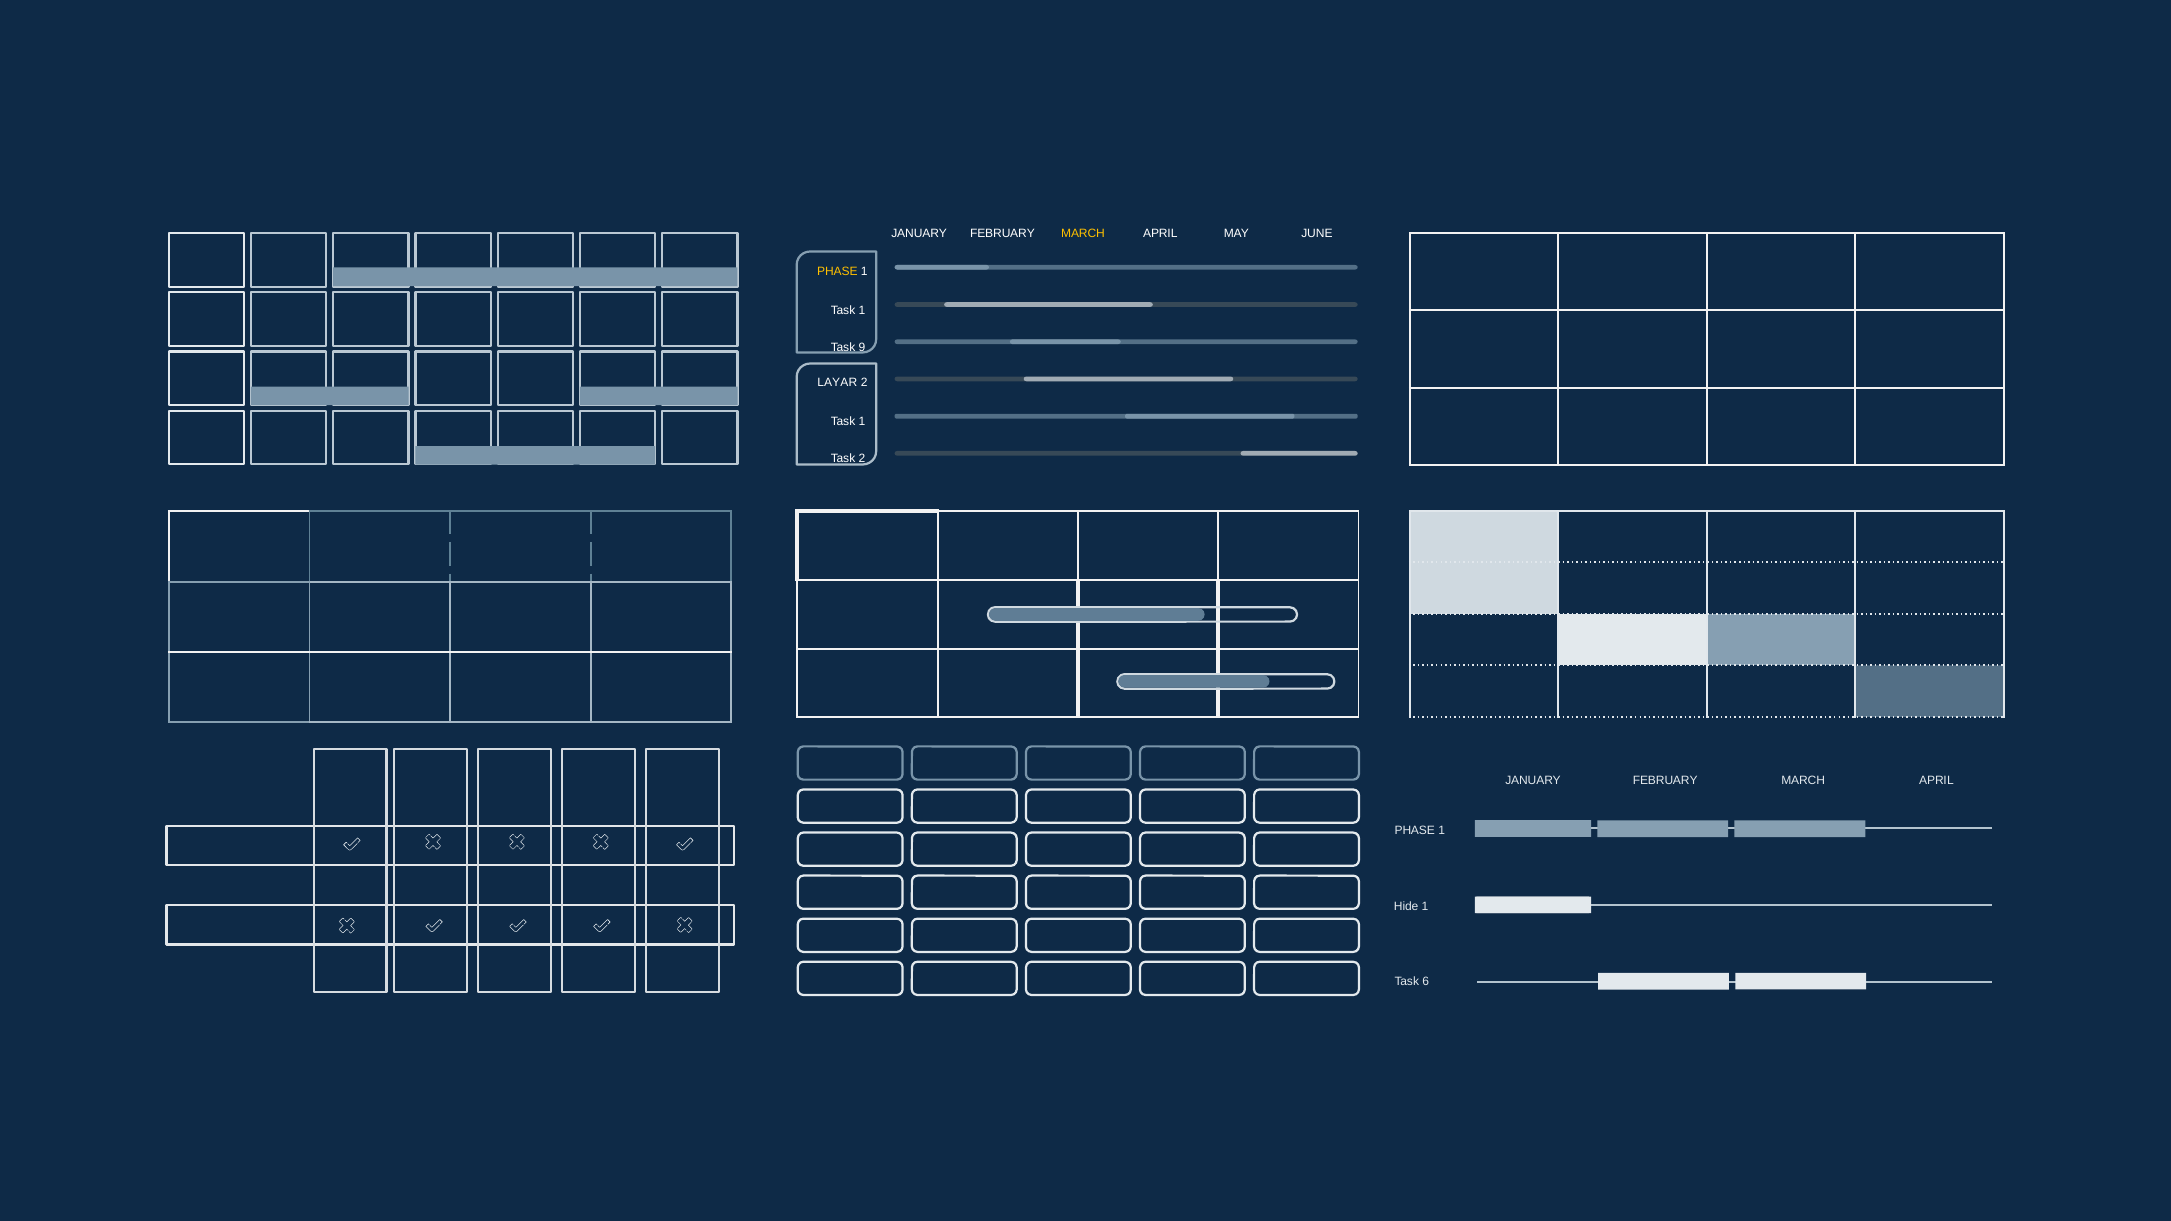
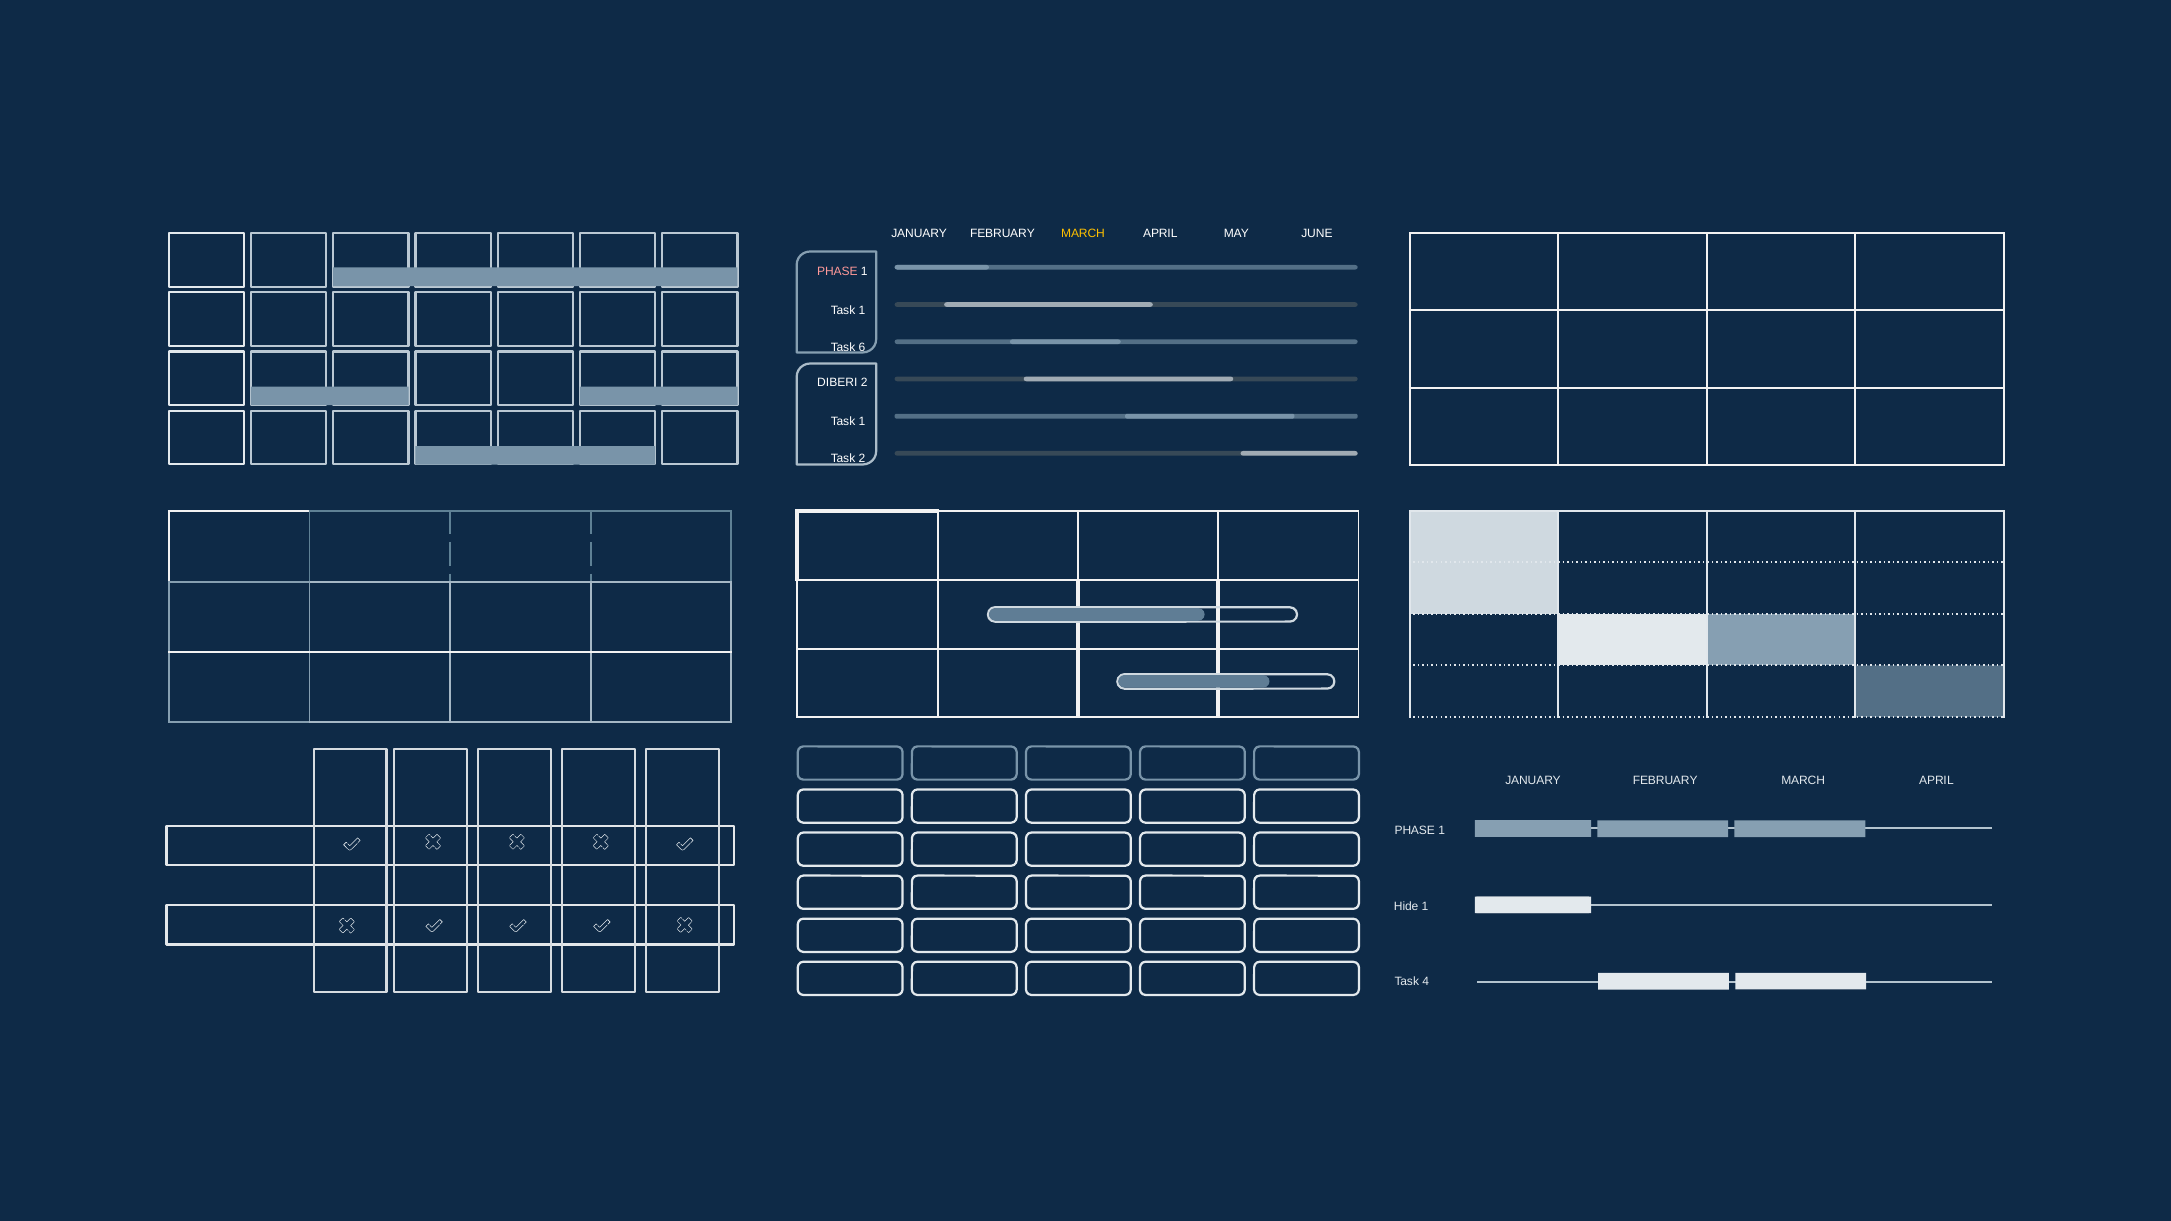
PHASE colour: yellow -> pink (837, 272)
9: 9 -> 6 (862, 347)
LAYAR: LAYAR -> DIBERI (837, 382)
6: 6 -> 4 (1426, 982)
